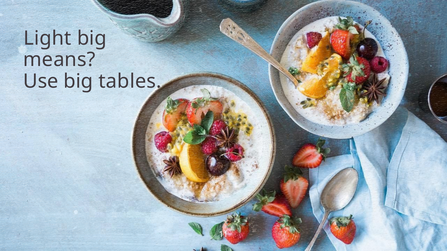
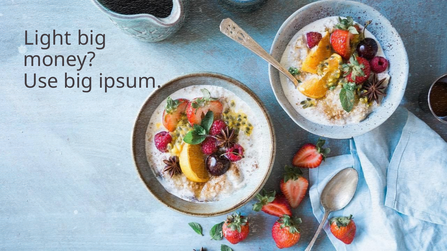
means: means -> money (59, 60)
tables: tables -> ipsum (130, 81)
